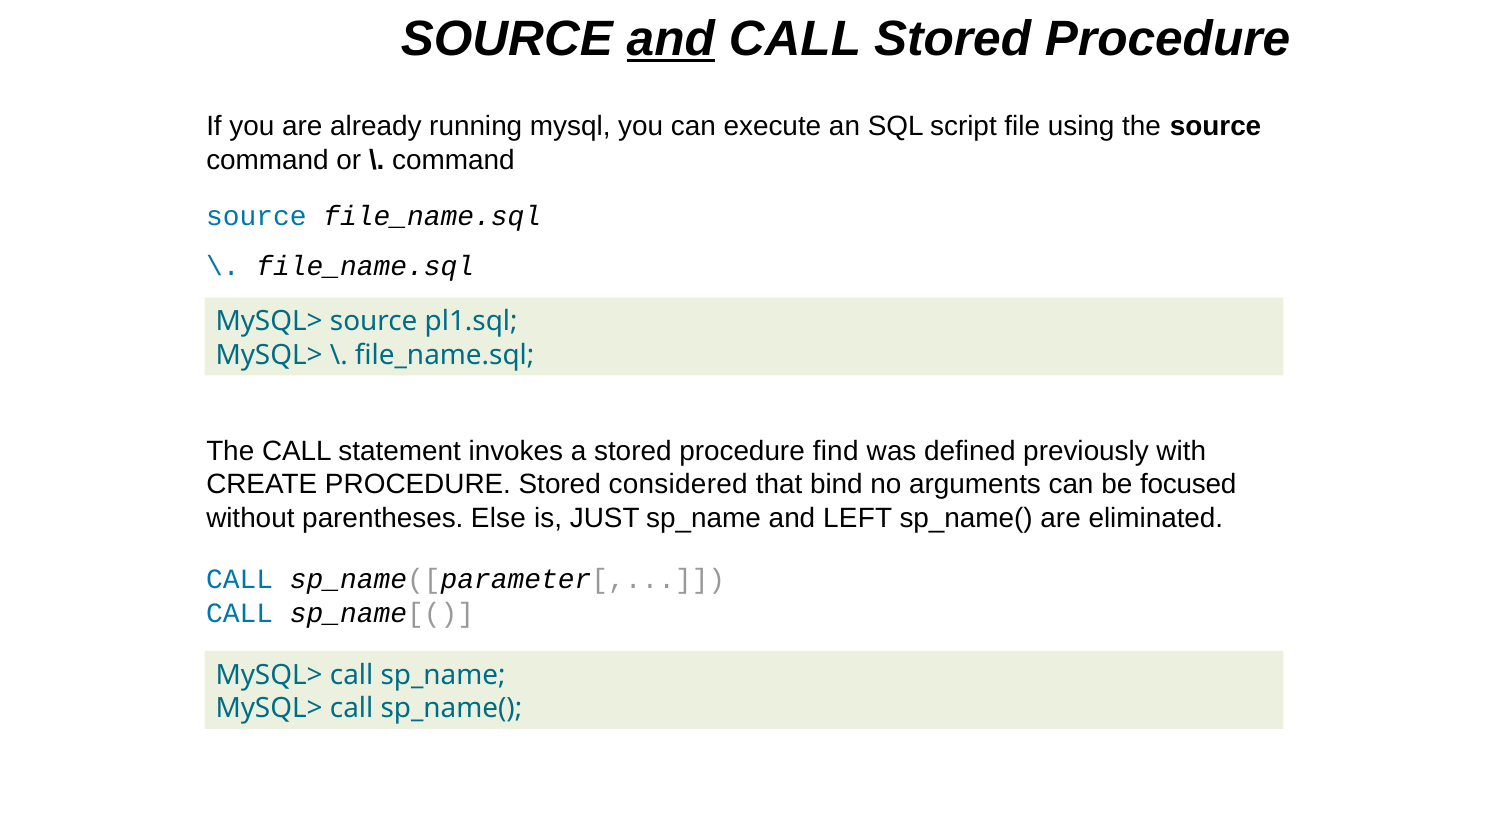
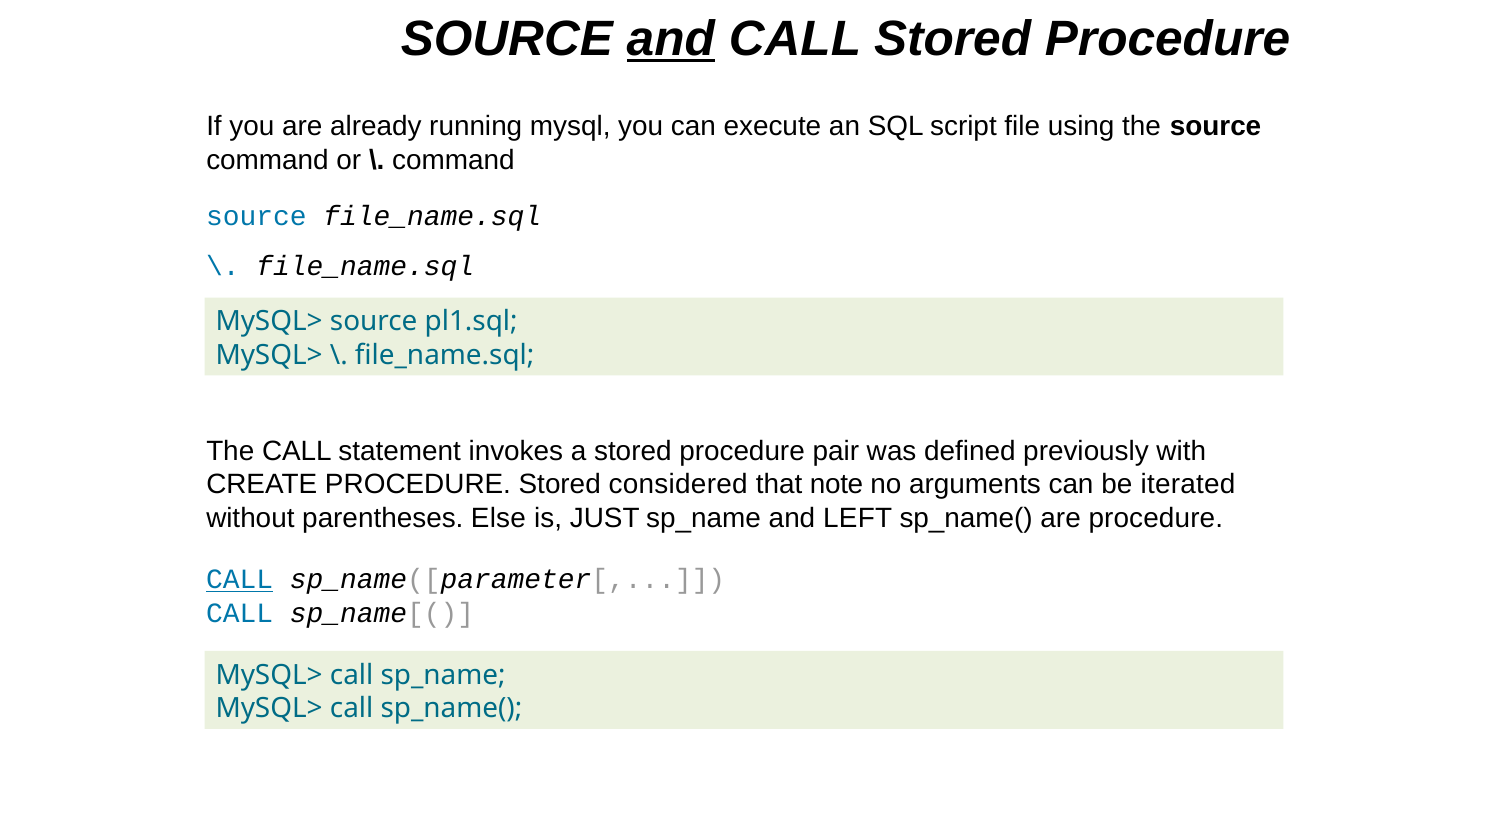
find: find -> pair (836, 451)
bind: bind -> note (837, 484)
focused: focused -> iterated (1188, 484)
are eliminated: eliminated -> procedure (1156, 518)
CALL underline: none -> present (240, 580)
